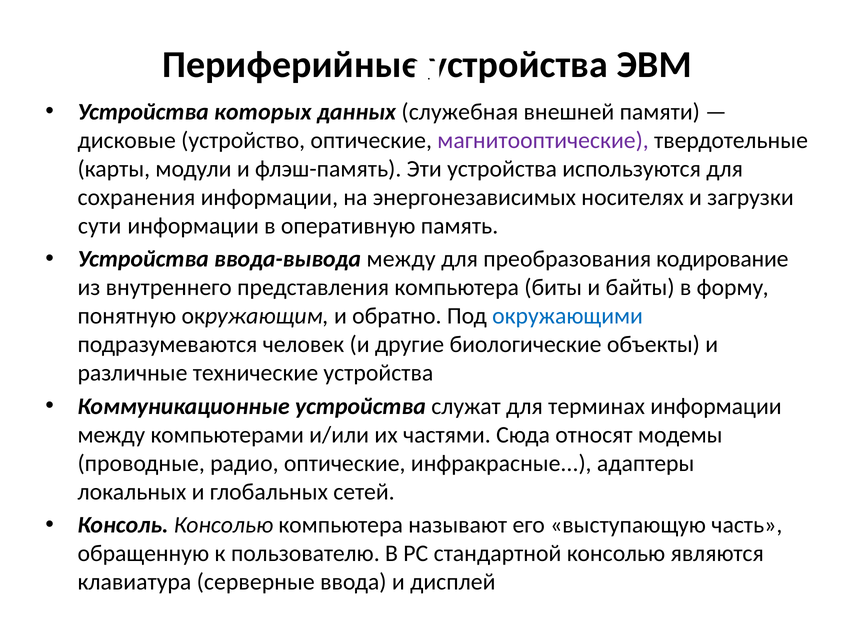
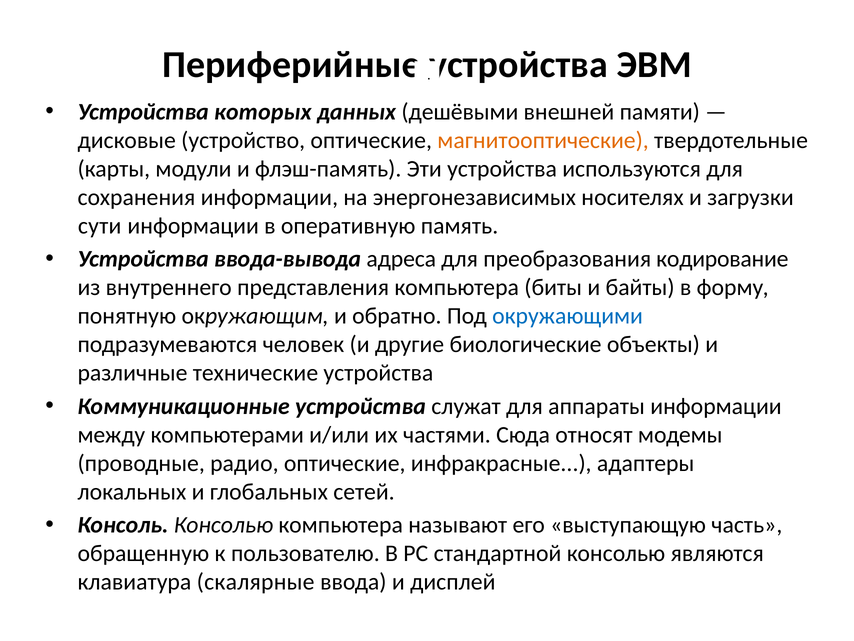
служебная: служебная -> дешёвыми (460, 112)
магнитооптические colour: purple -> orange (543, 140)
ввода-вывода между: между -> адреса (401, 259)
терминах: терминах -> аппараты (597, 406)
серверные: серверные -> скалярные (256, 582)
